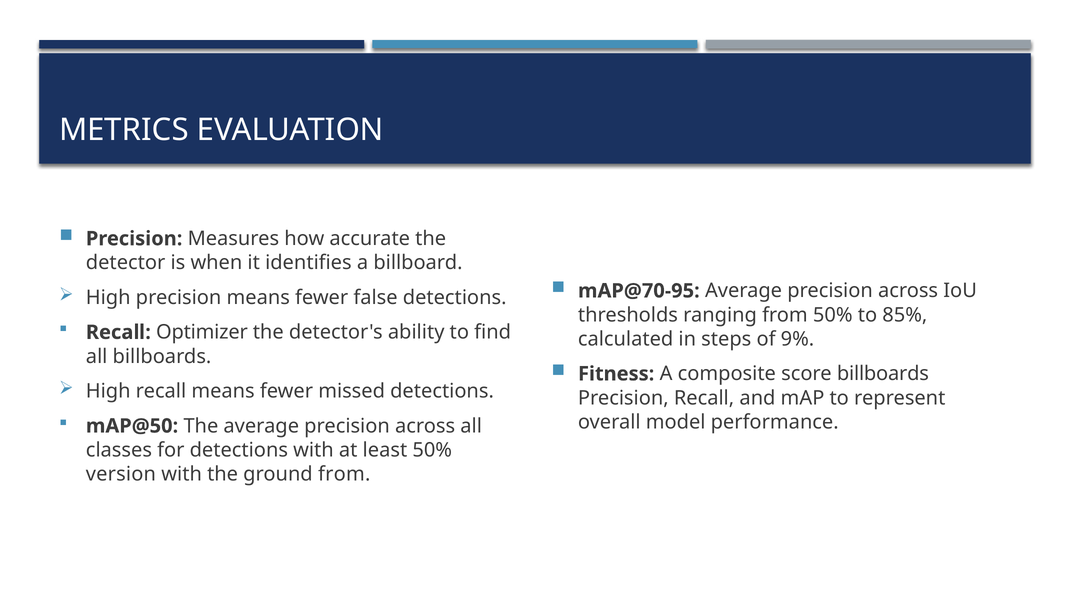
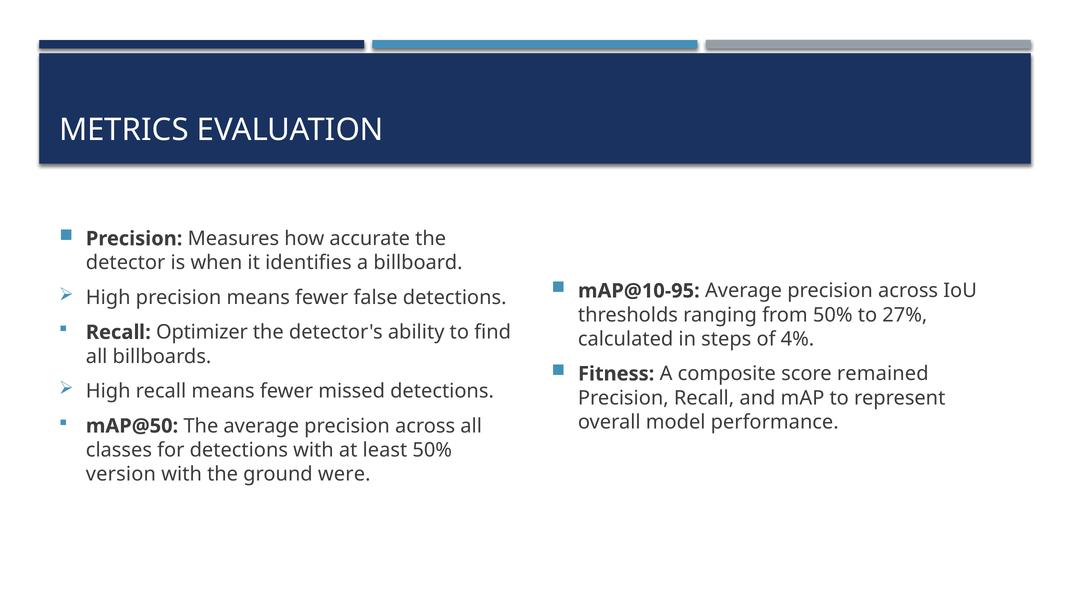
mAP@70-95: mAP@70-95 -> mAP@10-95 (639, 291)
85%: 85% -> 27% (905, 315)
9%: 9% -> 4% (797, 339)
score billboards: billboards -> remained (883, 374)
ground from: from -> were (344, 474)
